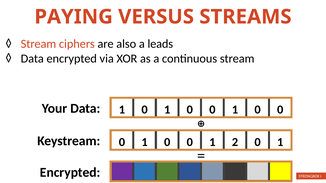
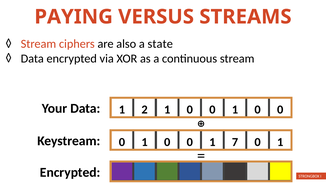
leads: leads -> state (160, 44)
0: 0 -> 2 (145, 110)
2: 2 -> 7 (235, 142)
